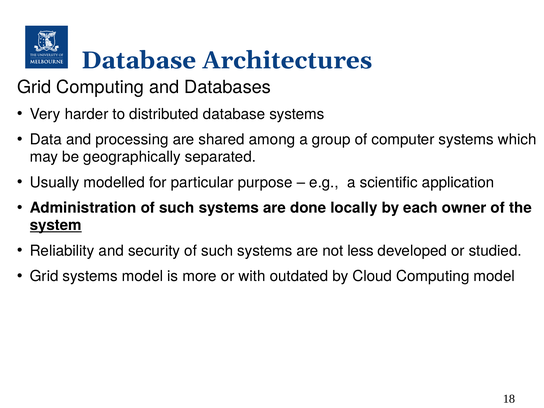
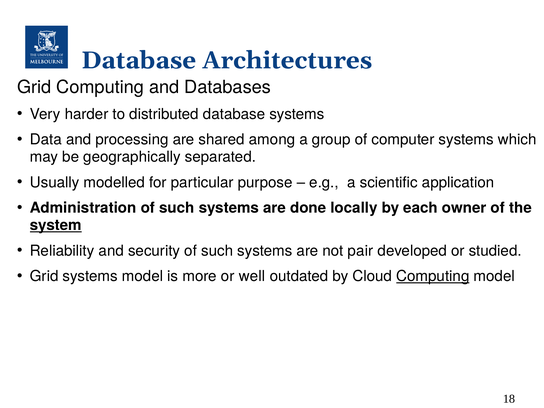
less: less -> pair (360, 251)
with: with -> well (252, 276)
Computing underline: none -> present (433, 276)
